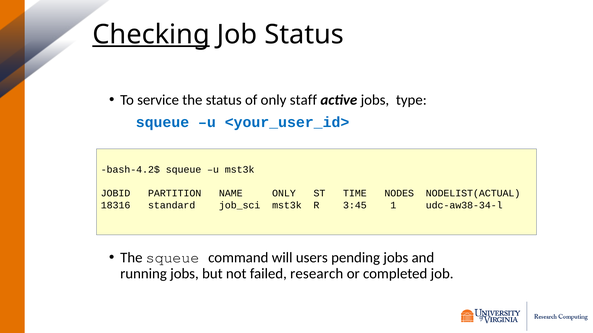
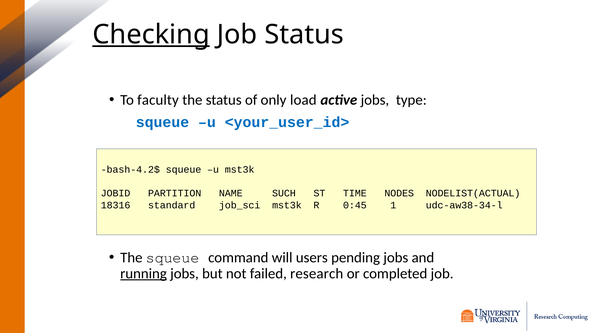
service: service -> faculty (158, 100)
staff: staff -> load (303, 100)
NAME ONLY: ONLY -> SUCH (284, 194)
3:45: 3:45 -> 0:45 (355, 205)
running underline: none -> present (143, 274)
